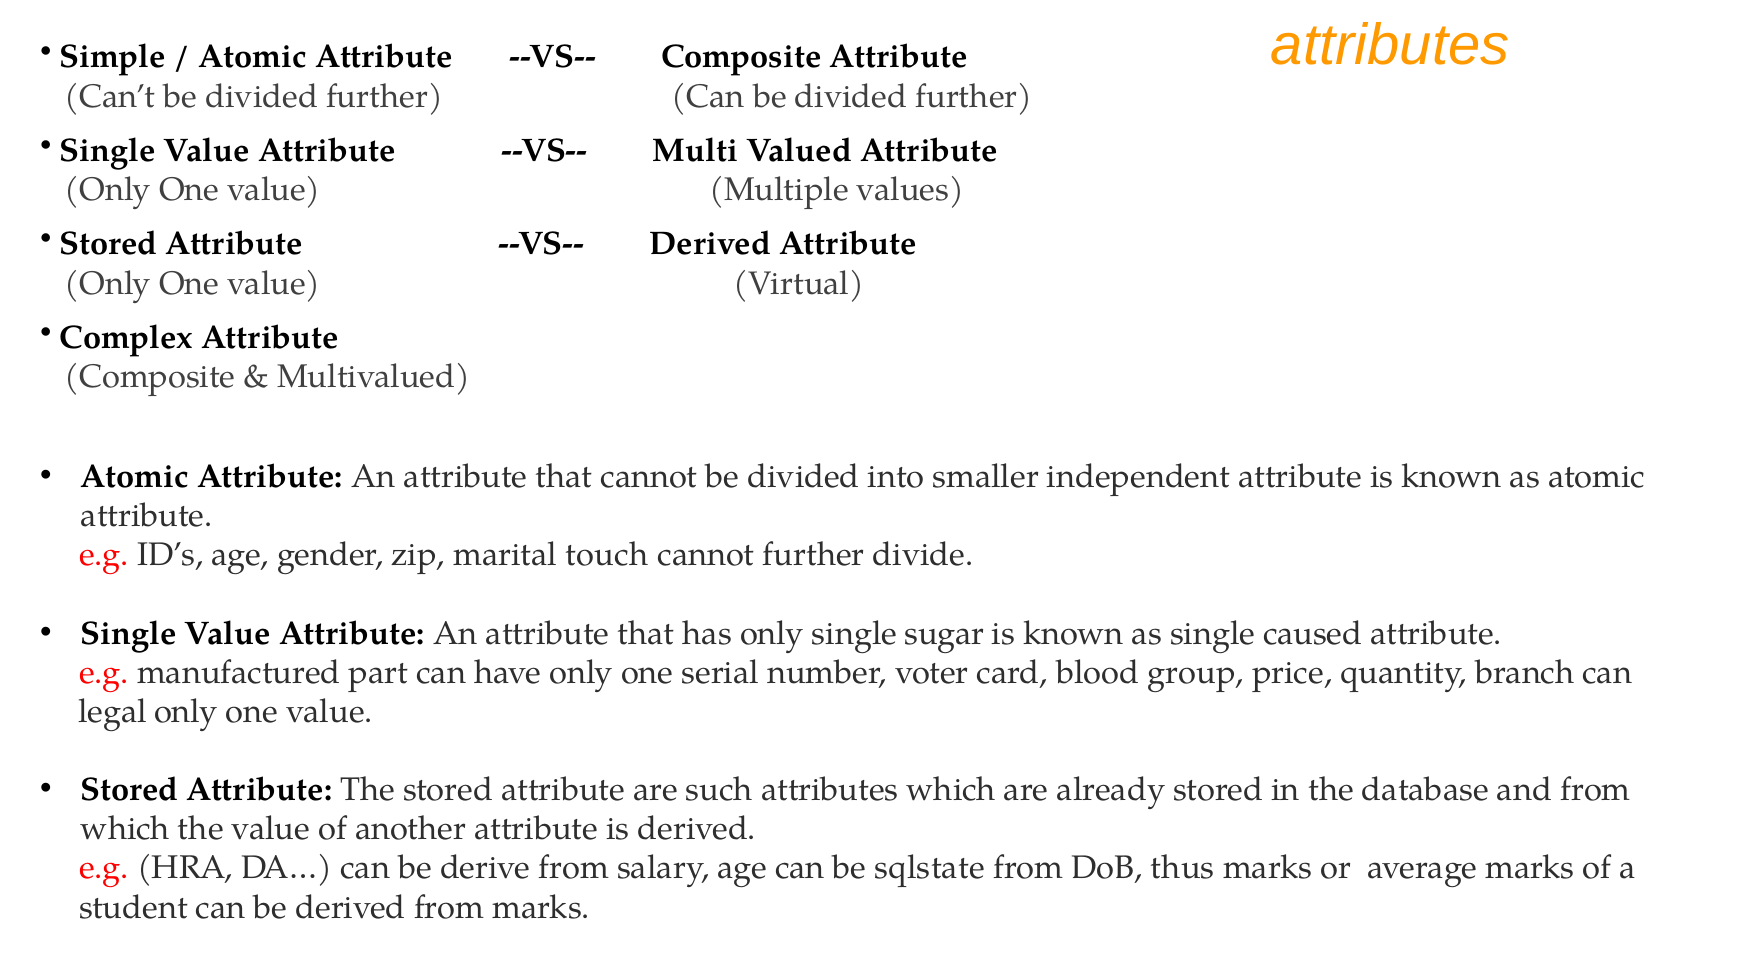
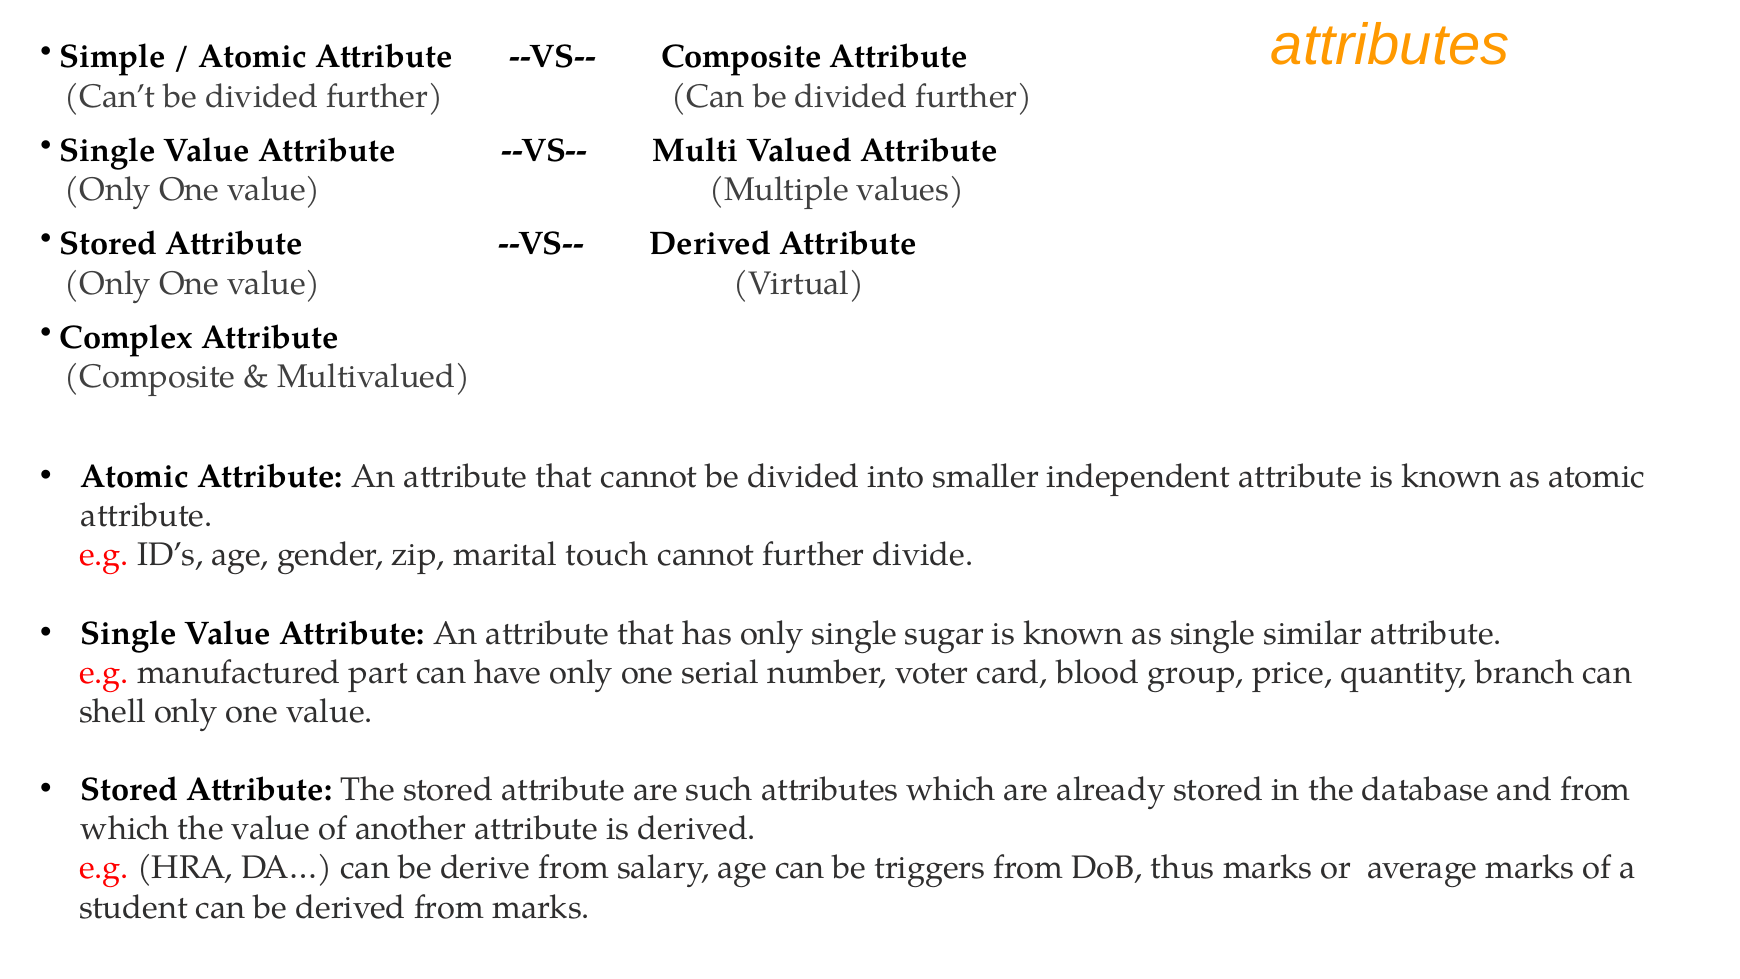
caused: caused -> similar (1313, 633)
legal: legal -> shell (113, 711)
sqlstate: sqlstate -> triggers (930, 868)
